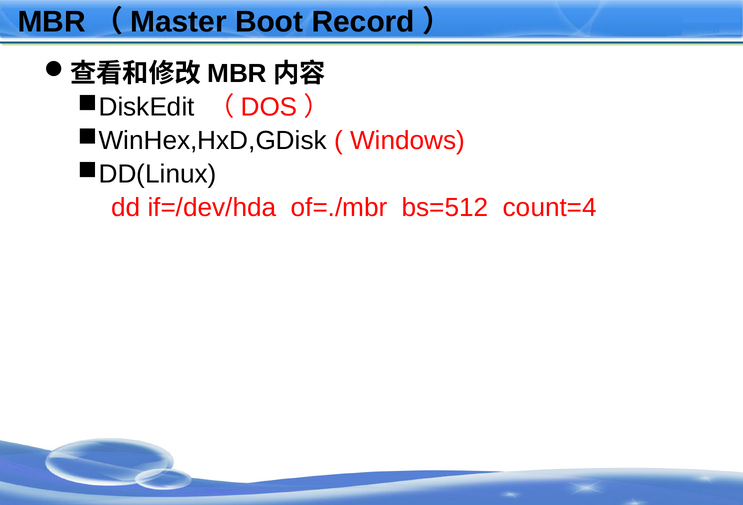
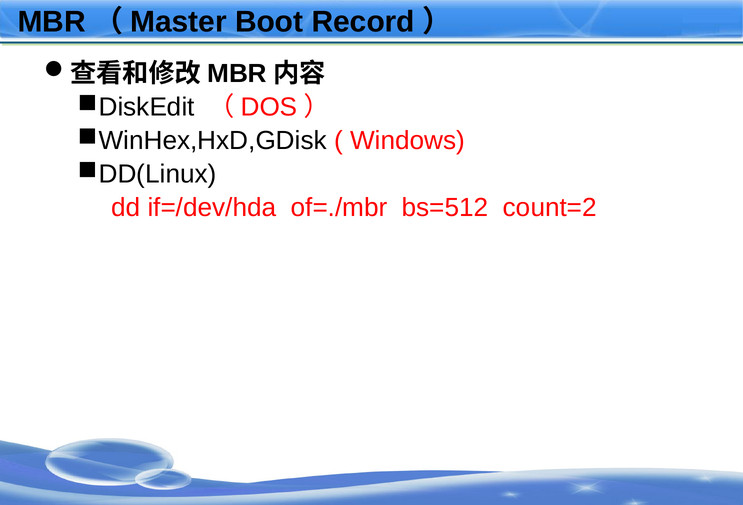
count=4: count=4 -> count=2 (550, 208)
